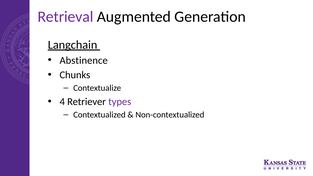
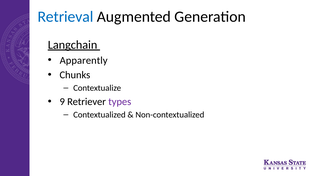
Retrieval colour: purple -> blue (65, 17)
Abstinence: Abstinence -> Apparently (84, 60)
4: 4 -> 9 (62, 102)
